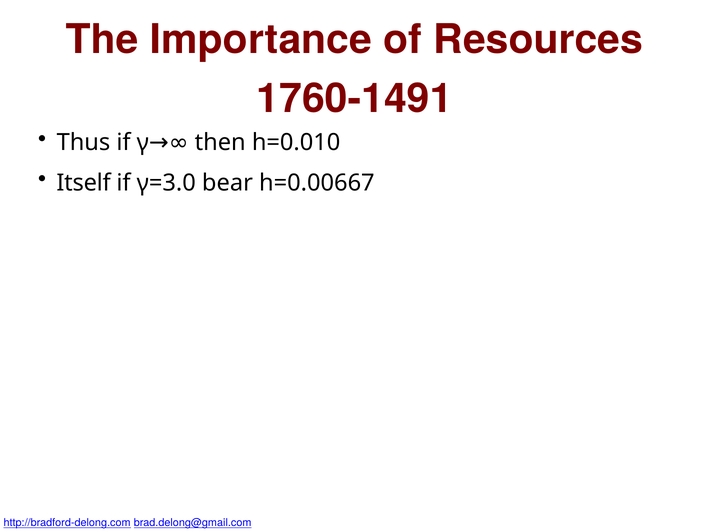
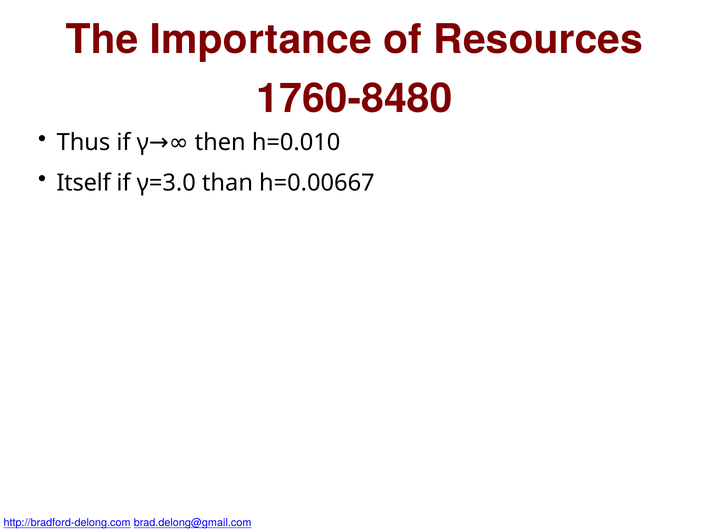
1760-1491: 1760-1491 -> 1760-8480 (354, 99)
bear: bear -> than (227, 183)
